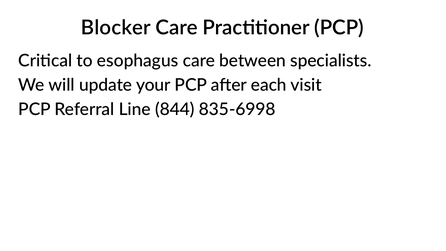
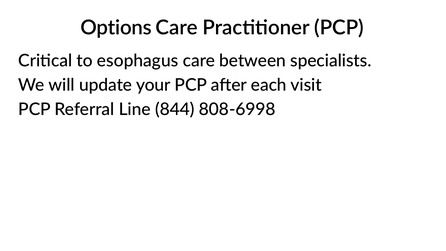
Blocker: Blocker -> Options (116, 28)
835-6998: 835-6998 -> 808-6998 (237, 109)
